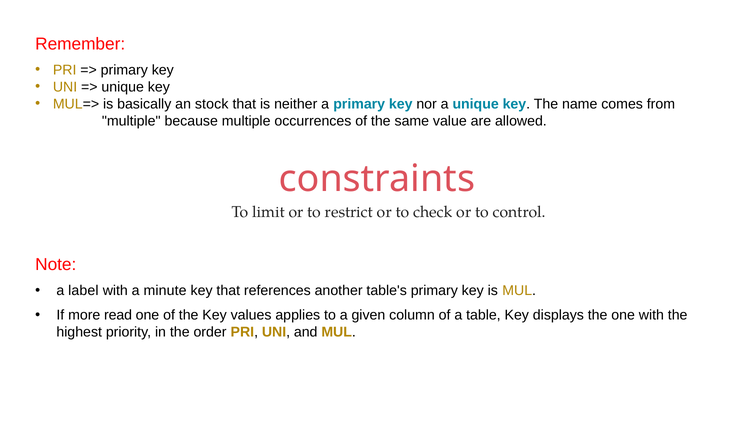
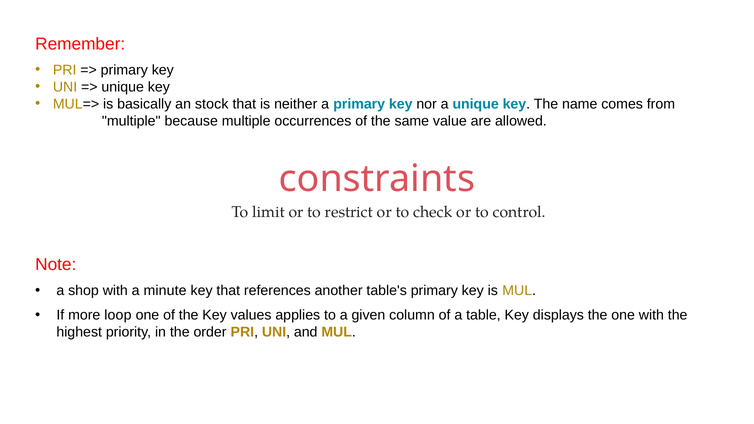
label: label -> shop (83, 291)
read: read -> loop (118, 315)
